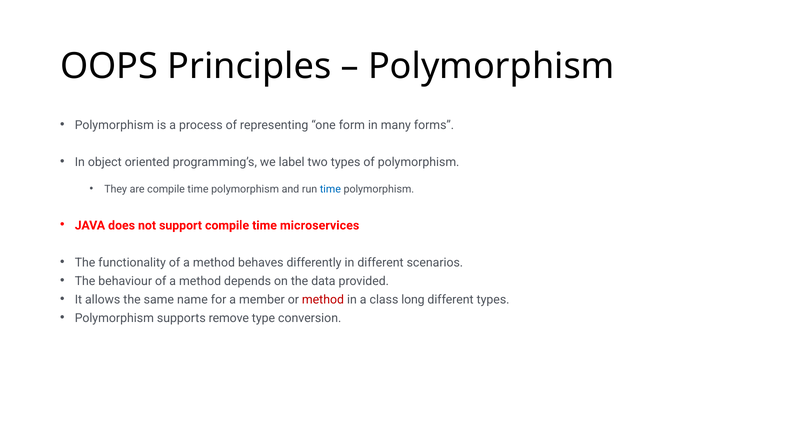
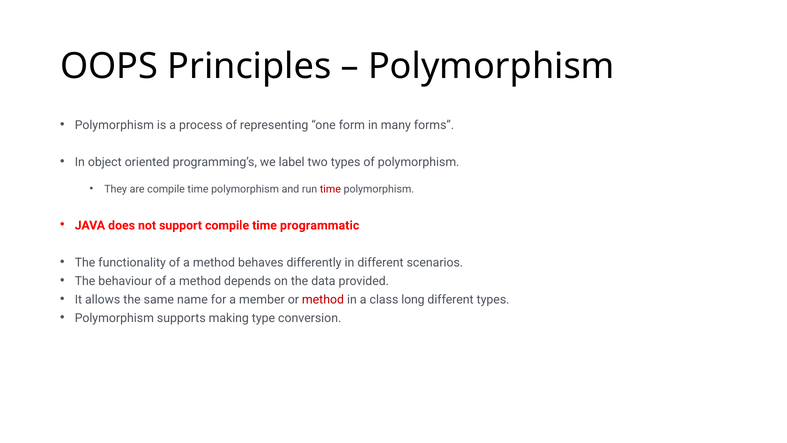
time colour: blue -> red (330, 189)
microservices: microservices -> programmatic (320, 225)
remove: remove -> making (229, 318)
